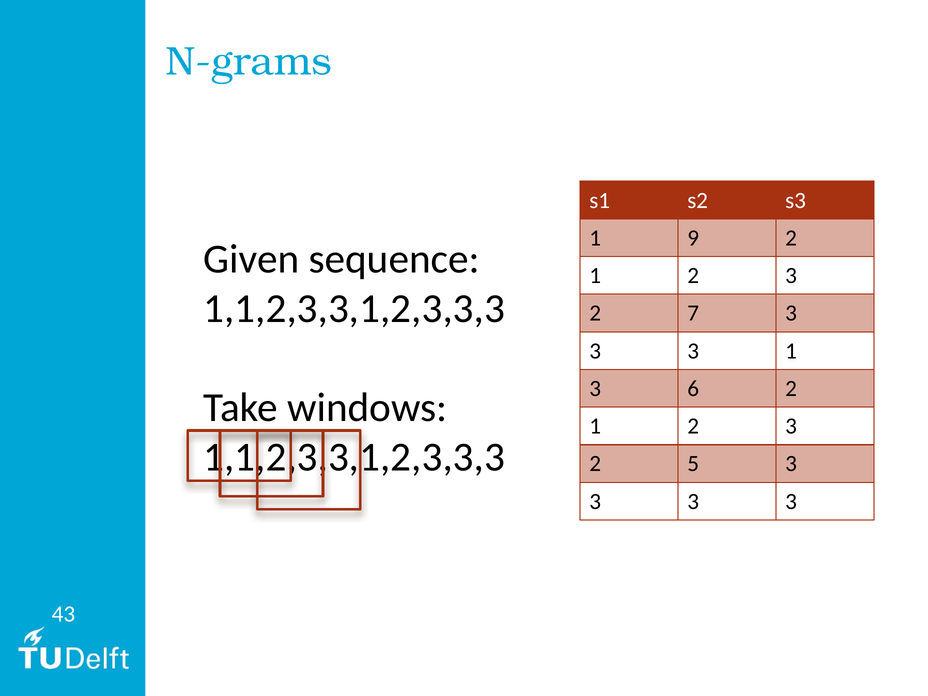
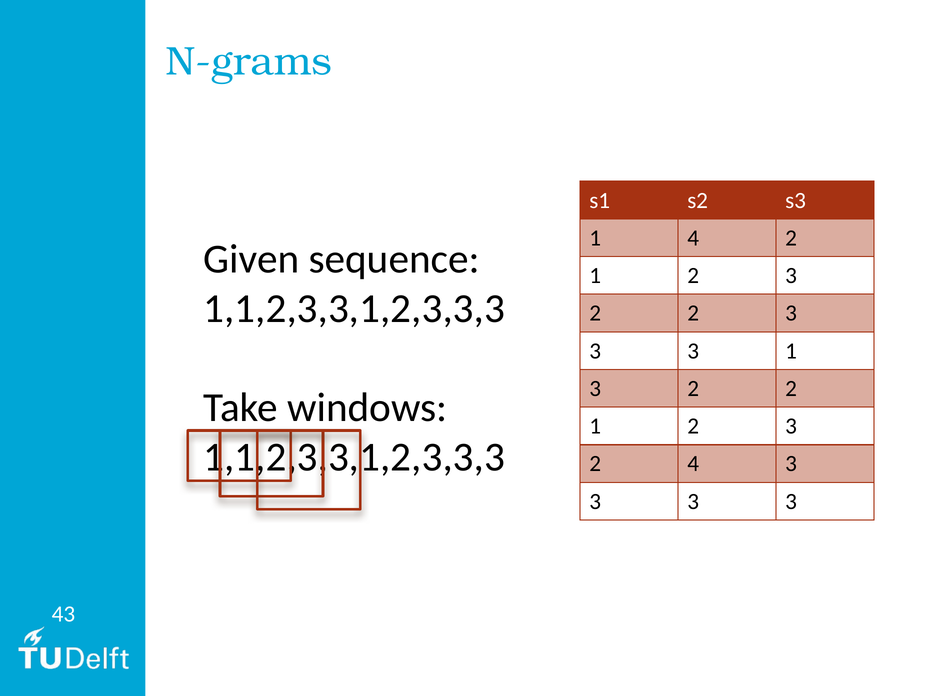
1 9: 9 -> 4 (693, 238)
7: 7 -> 2 (693, 313)
6: 6 -> 2 (693, 389)
2 5: 5 -> 4 (693, 464)
